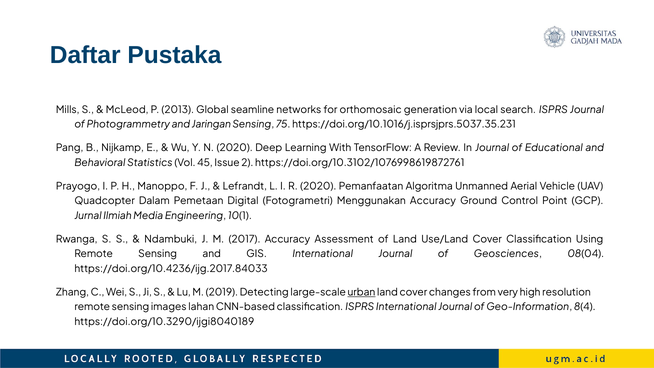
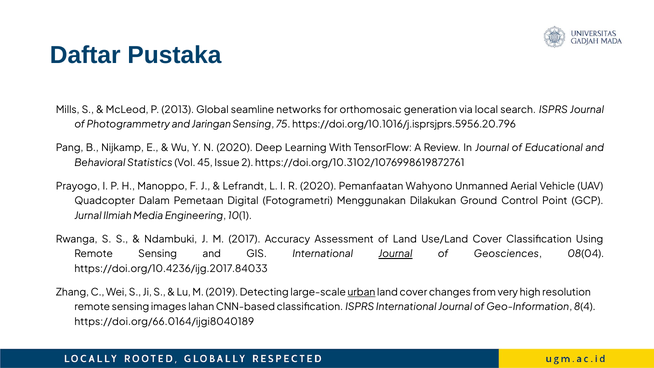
https://doi.org/10.1016/j.isprsjprs.5037.35.231: https://doi.org/10.1016/j.isprsjprs.5037.35.231 -> https://doi.org/10.1016/j.isprsjprs.5956.20.796 (404, 124)
Algoritma: Algoritma -> Wahyono (429, 186)
Menggunakan Accuracy: Accuracy -> Dilakukan (433, 201)
Journal underline: none -> present (395, 254)
https://doi.org/10.3290/ijgi8040189: https://doi.org/10.3290/ijgi8040189 -> https://doi.org/66.0164/ijgi8040189 (164, 322)
